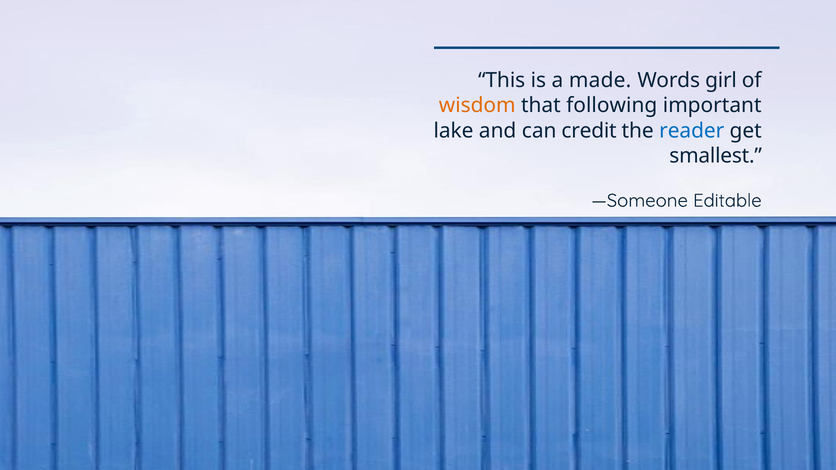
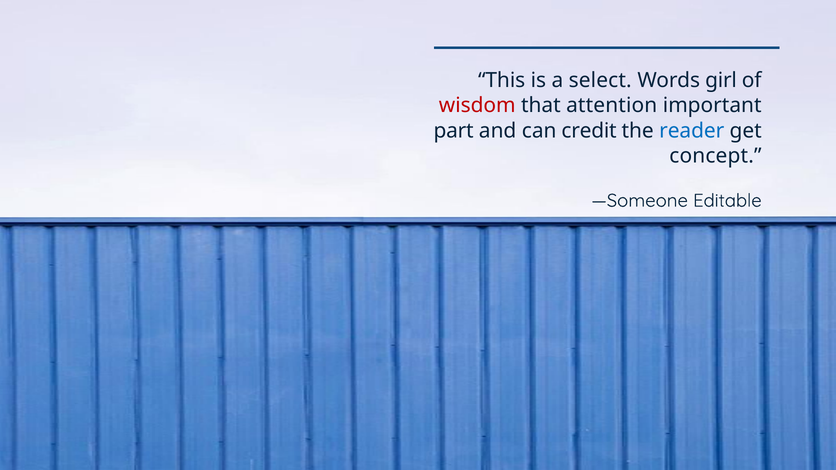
made: made -> select (600, 81)
wisdom colour: orange -> red (477, 106)
following: following -> attention (612, 106)
lake: lake -> part (454, 131)
smallest: smallest -> concept (715, 156)
